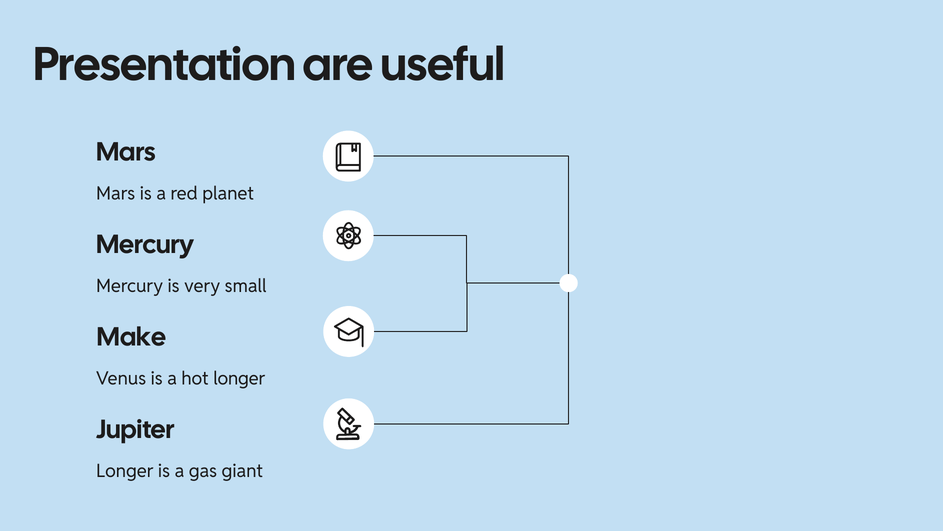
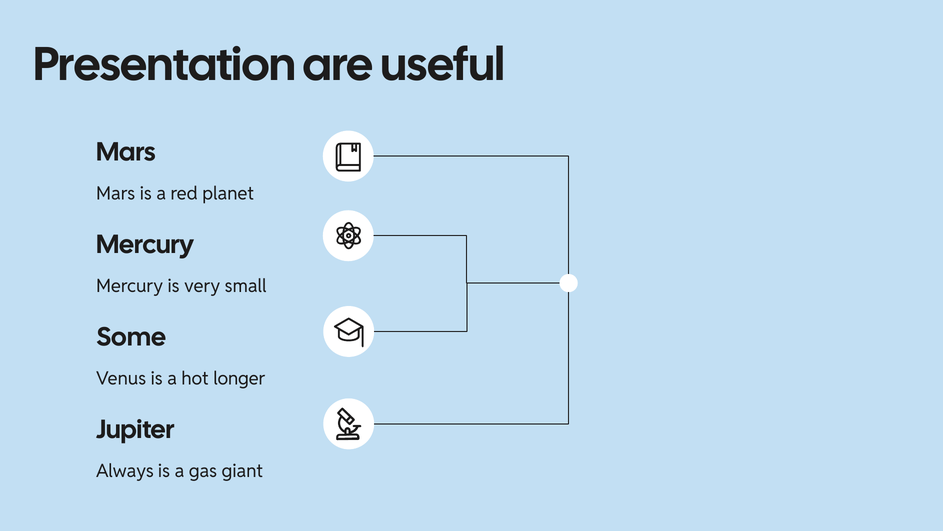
Make: Make -> Some (131, 337)
Longer: Longer -> Always (125, 470)
